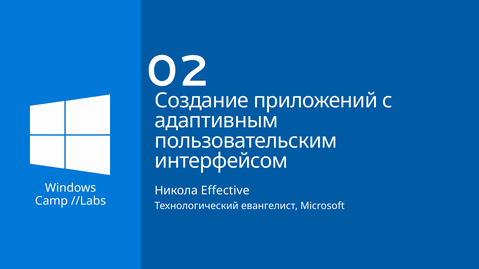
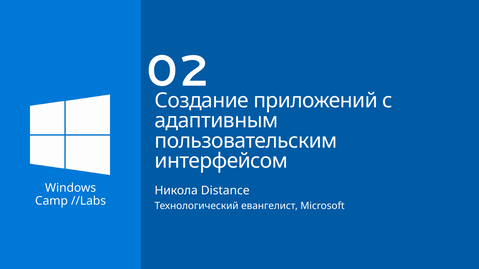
Effective: Effective -> Distance (225, 191)
